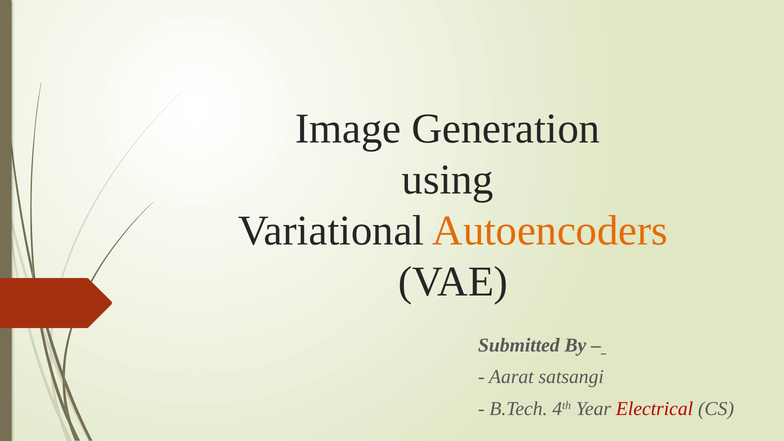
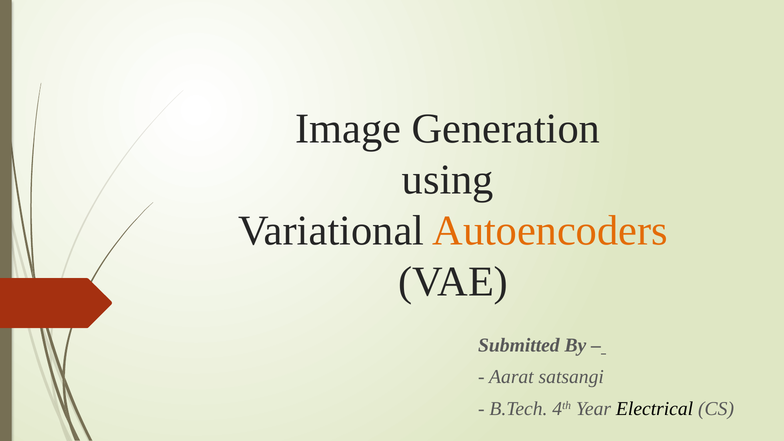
Electrical colour: red -> black (655, 409)
